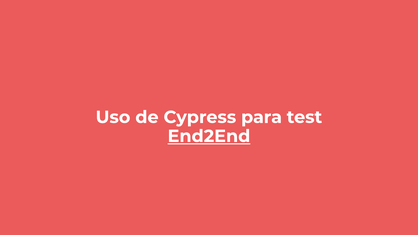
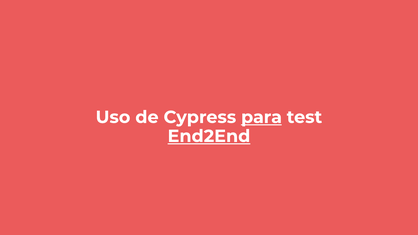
para underline: none -> present (262, 117)
